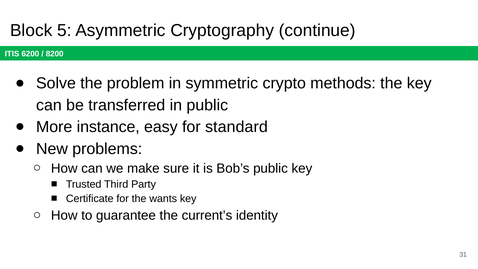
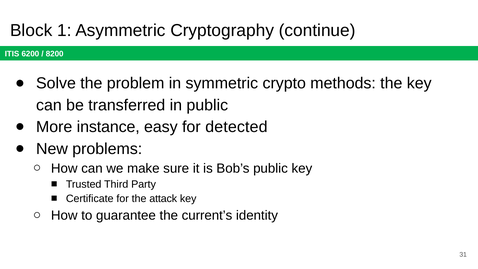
5: 5 -> 1 (64, 30)
standard: standard -> detected (236, 127)
wants: wants -> attack (163, 199)
